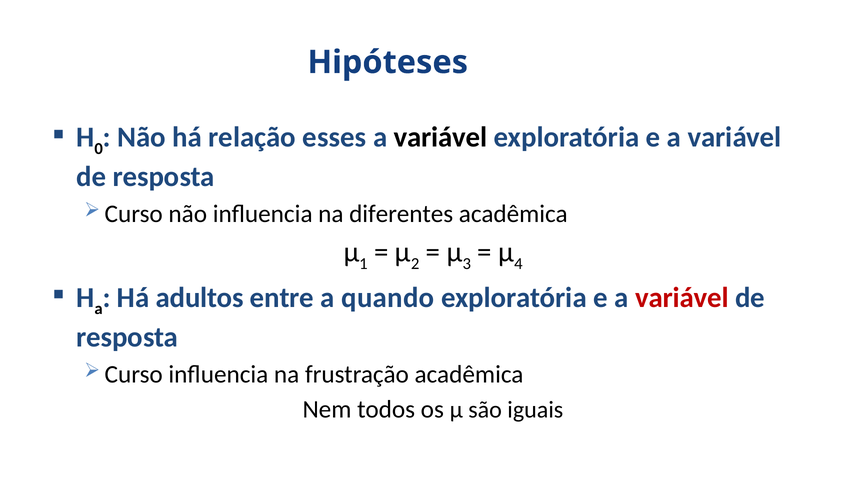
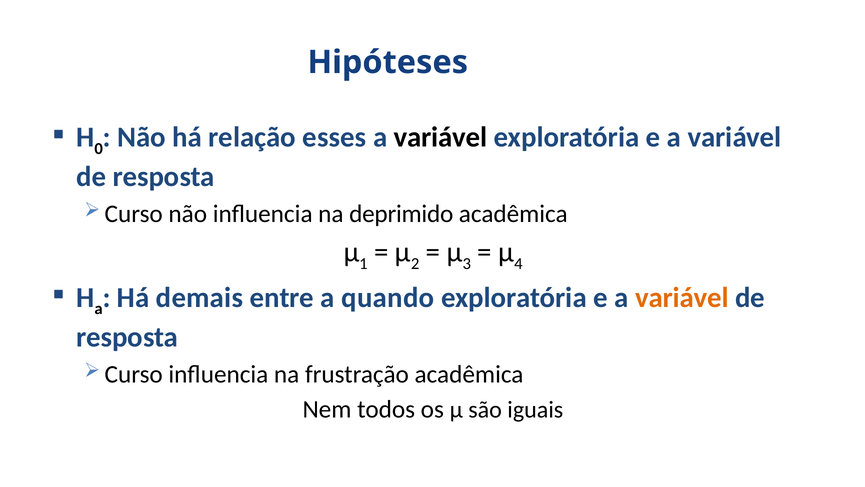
diferentes: diferentes -> deprimido (401, 214)
adultos: adultos -> demais (199, 297)
variável colour: red -> orange (682, 297)
